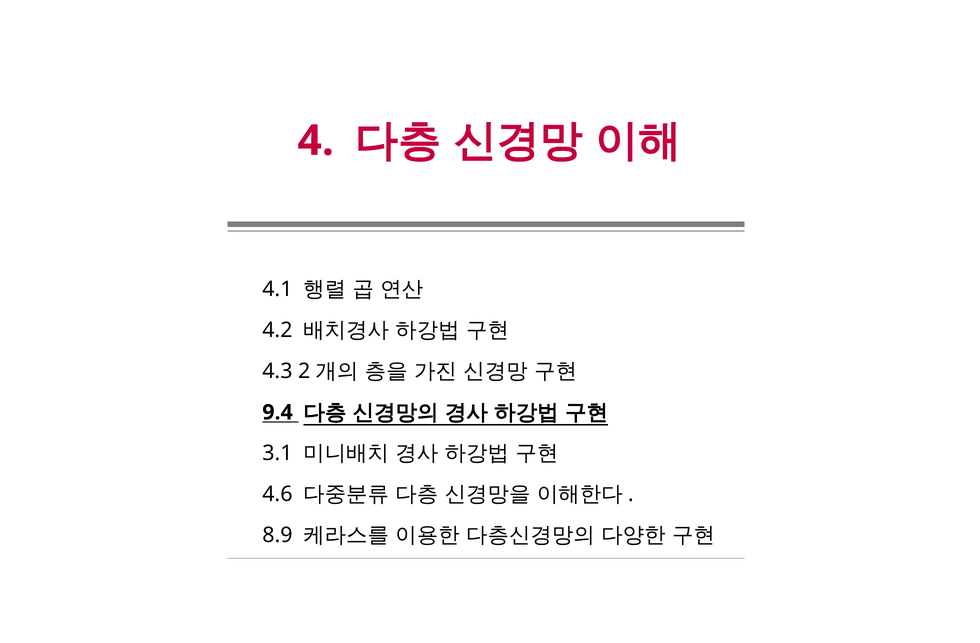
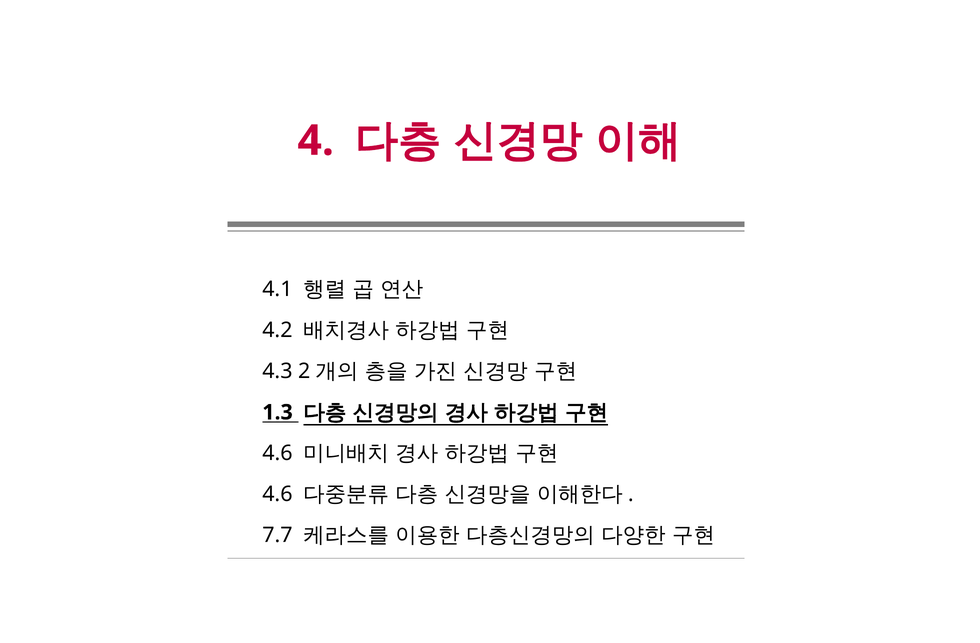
9.4: 9.4 -> 1.3 (278, 413)
3.1: 3.1 -> 4.6 (277, 454)
8.9: 8.9 -> 7.7 (277, 536)
